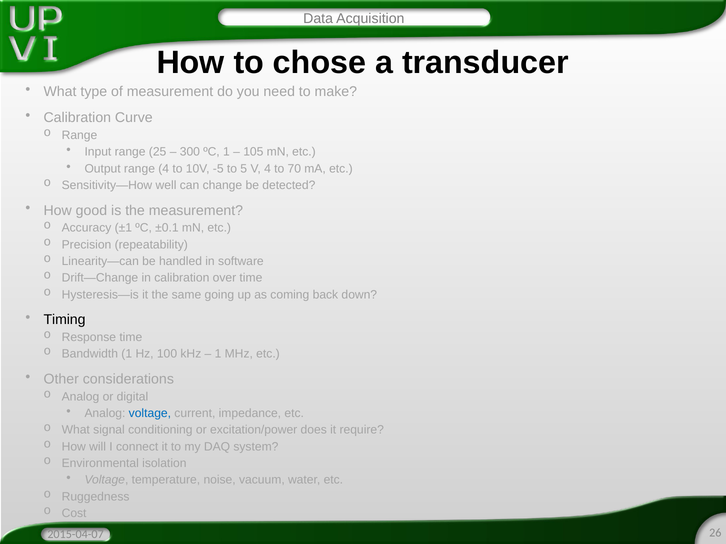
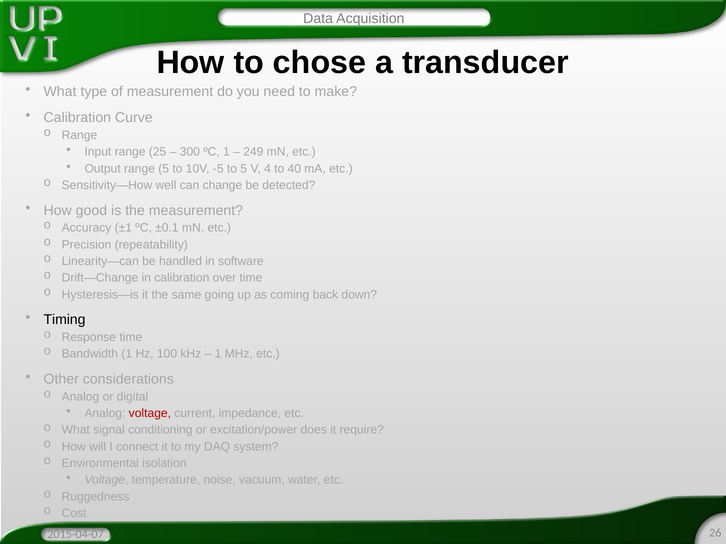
105: 105 -> 249 (253, 152)
range 4: 4 -> 5 (164, 169)
70: 70 -> 40 (294, 169)
voltage colour: blue -> red (150, 414)
